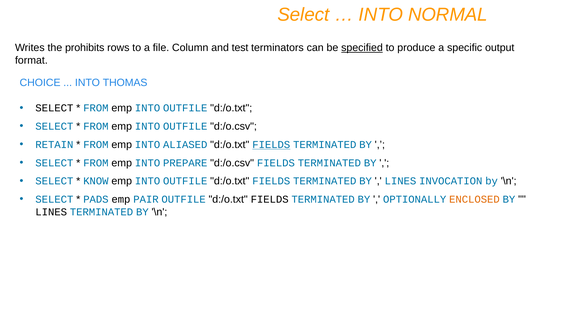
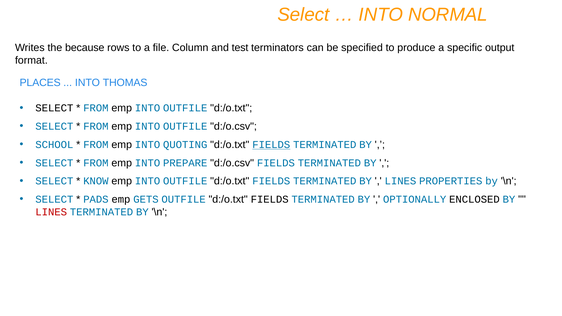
prohibits: prohibits -> because (85, 48)
specified underline: present -> none (362, 48)
CHOICE: CHOICE -> PLACES (40, 83)
RETAIN: RETAIN -> SCHOOL (54, 145)
ALIASED: ALIASED -> QUOTING (185, 145)
INVOCATION: INVOCATION -> PROPERTIES (451, 181)
PAIR: PAIR -> GETS (146, 199)
ENCLOSED colour: orange -> black (474, 199)
LINES colour: black -> red (51, 212)
